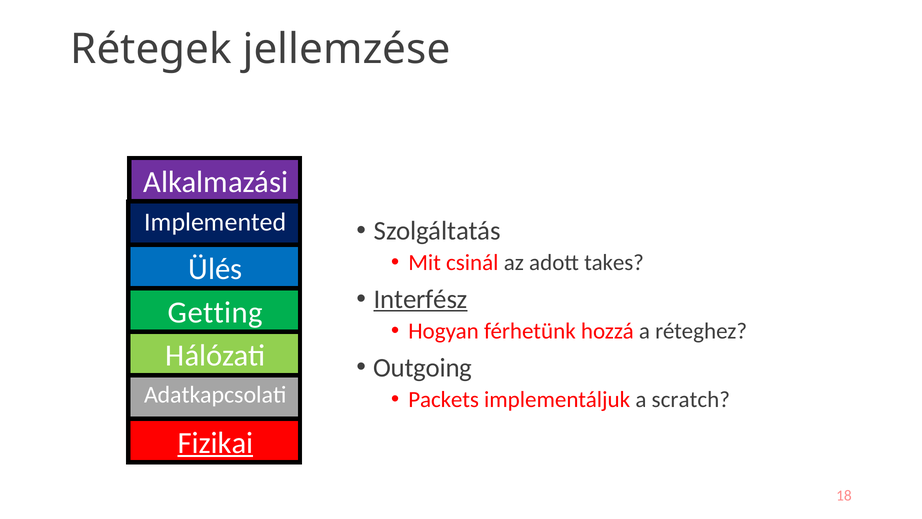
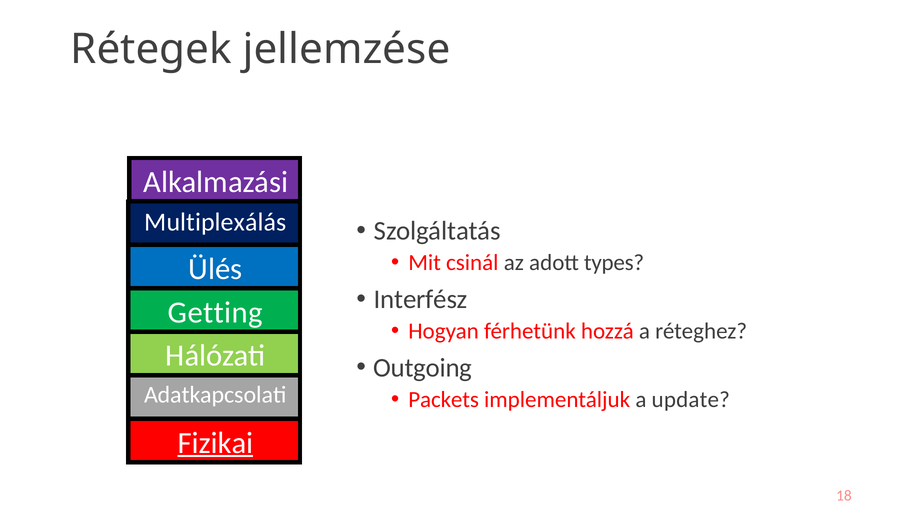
Implemented: Implemented -> Multiplexálás (215, 222)
takes: takes -> types (614, 263)
Interfész underline: present -> none (421, 299)
scratch: scratch -> update (691, 399)
